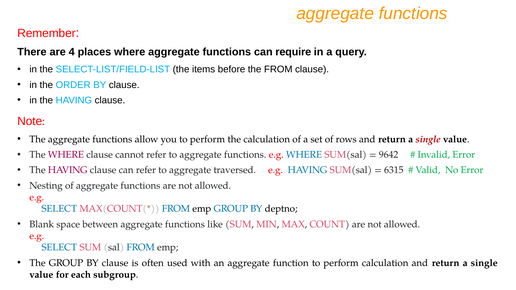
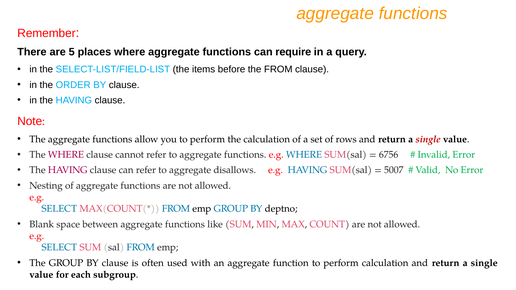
4: 4 -> 5 (72, 52)
9642: 9642 -> 6756 (389, 155)
traversed: traversed -> disallows (235, 170)
6315: 6315 -> 5007 (394, 170)
